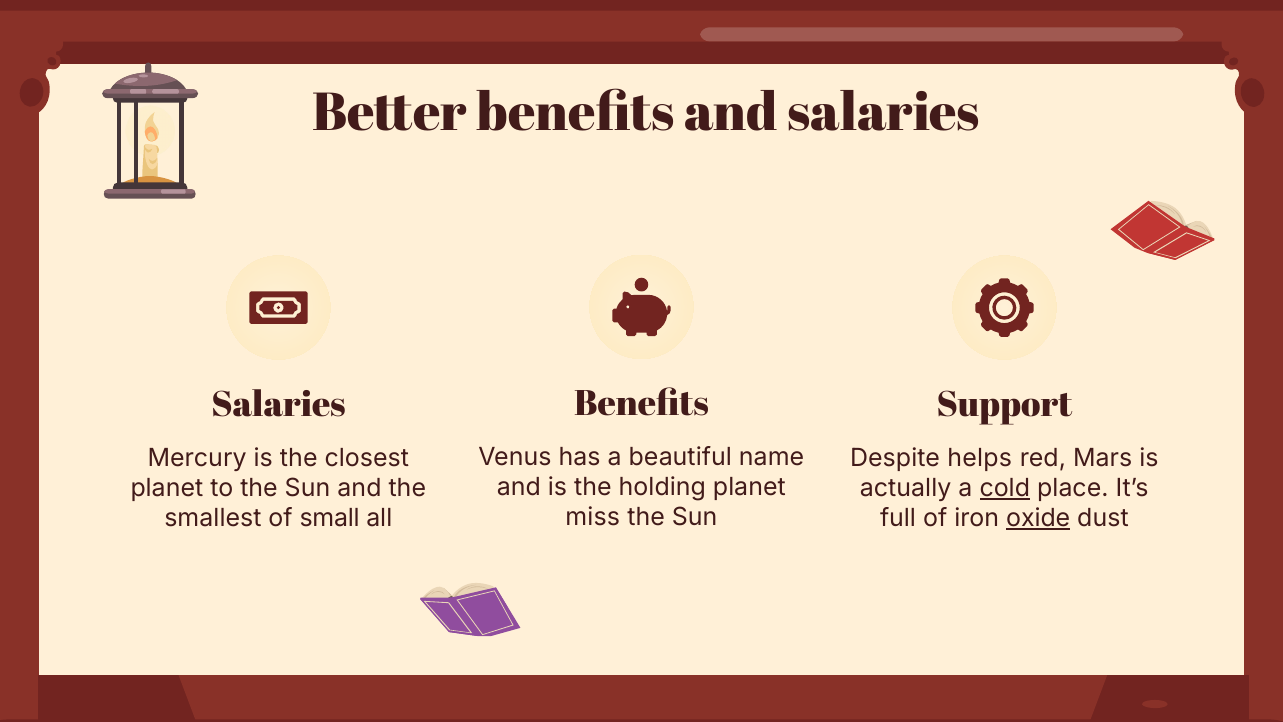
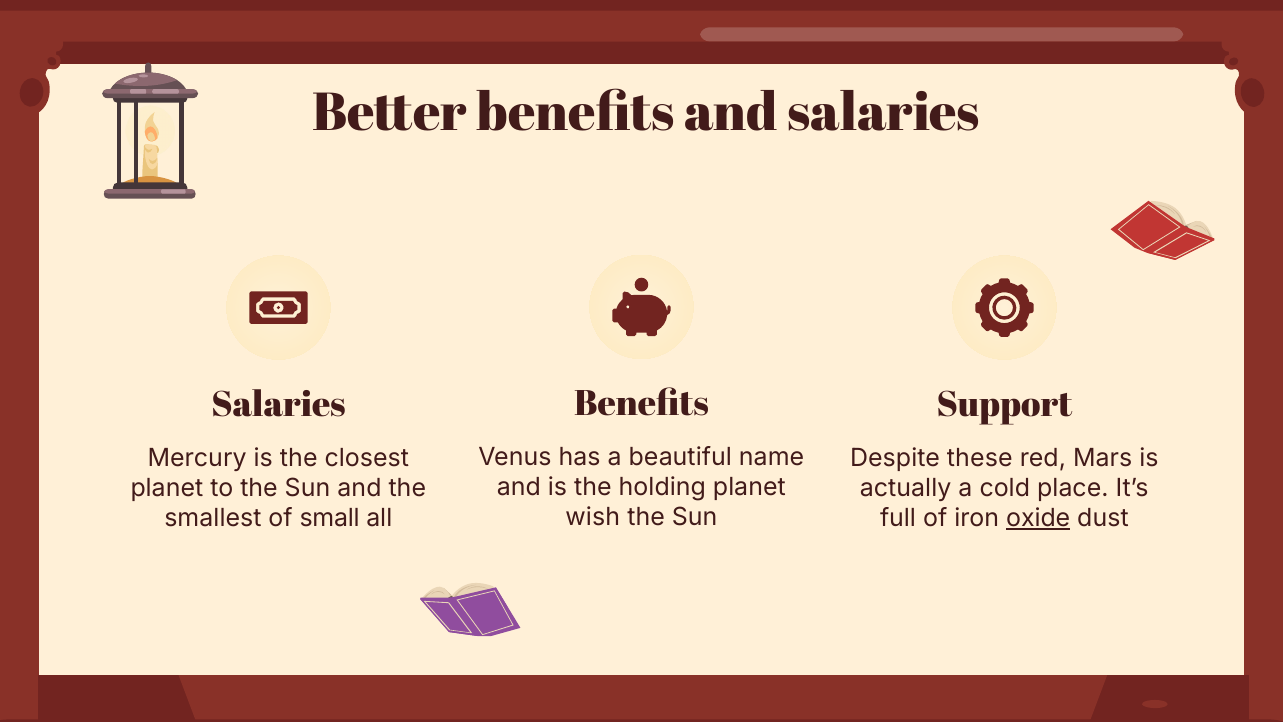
helps: helps -> these (980, 458)
cold underline: present -> none (1005, 488)
miss: miss -> wish (593, 517)
